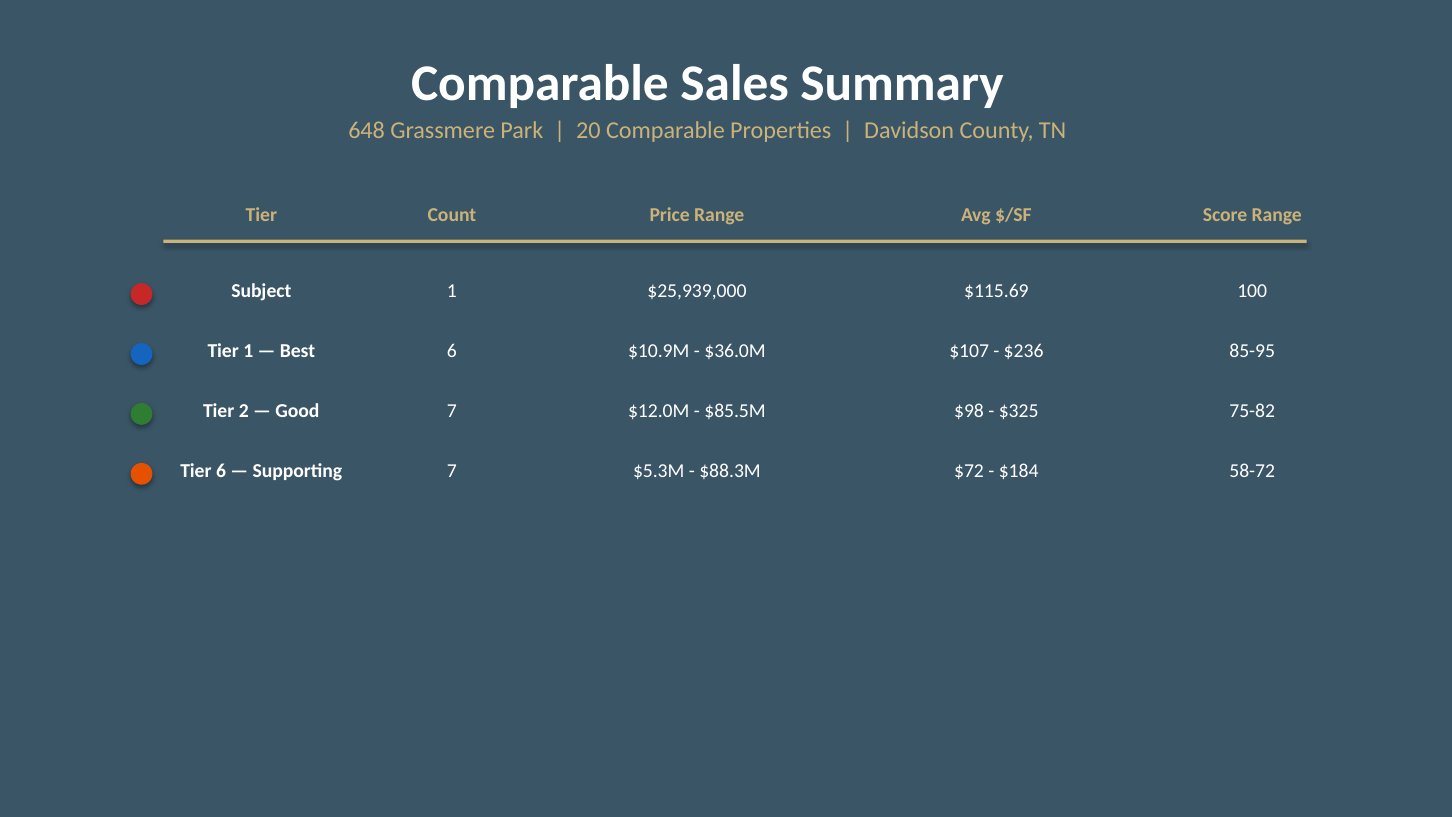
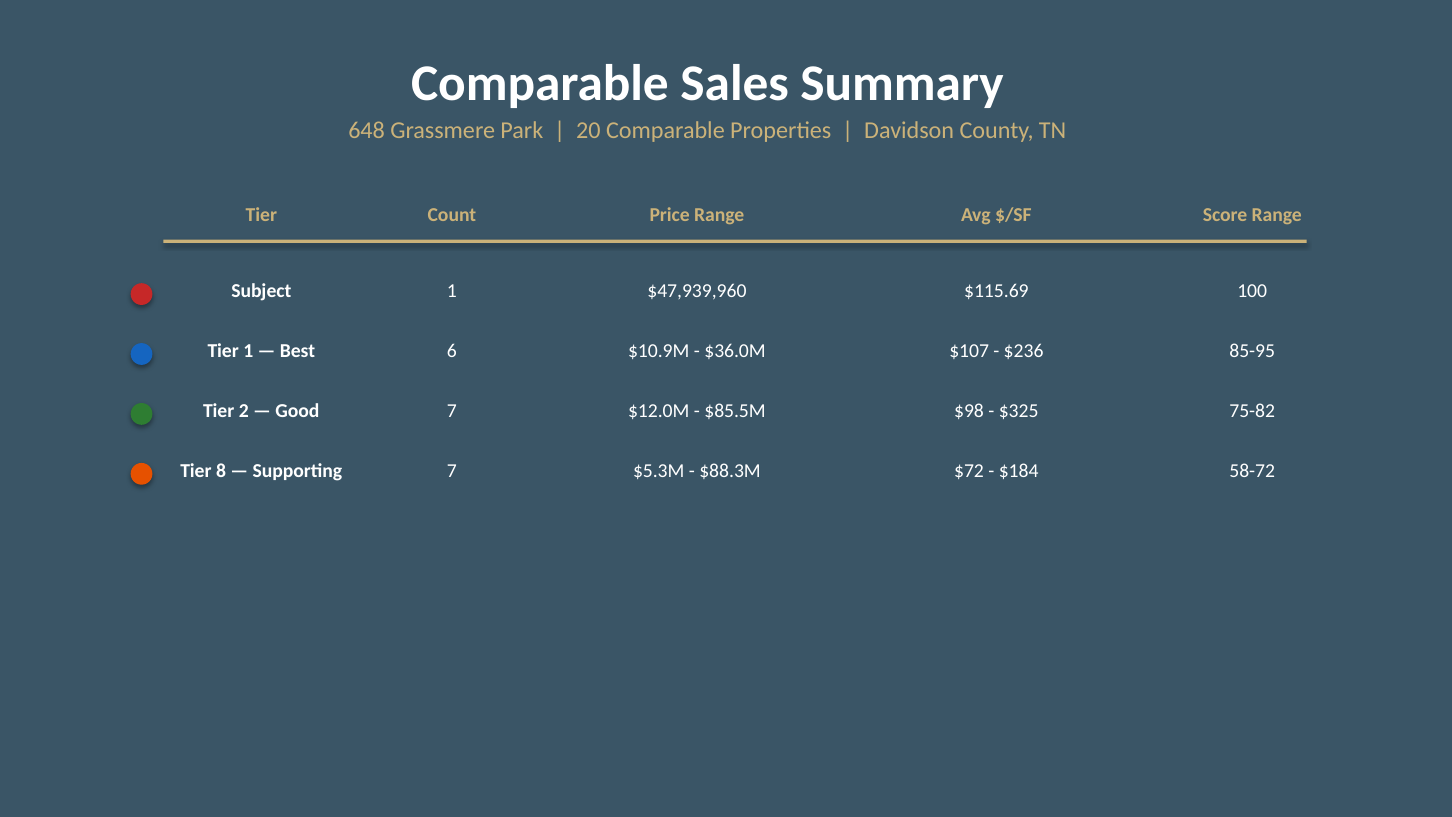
$25,939,000: $25,939,000 -> $47,939,960 (697, 291)
Tier 6: 6 -> 8 (221, 470)
